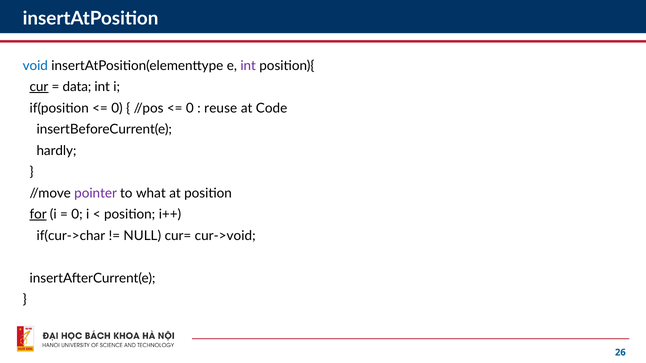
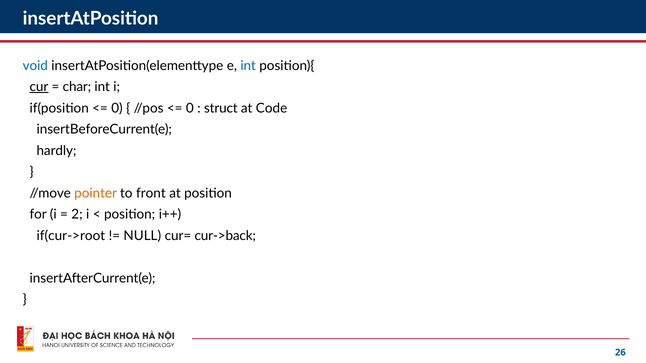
int colour: purple -> blue (248, 66)
data: data -> char (77, 87)
reuse: reuse -> struct (221, 108)
pointer colour: purple -> orange (96, 193)
what: what -> front (151, 193)
for underline: present -> none (38, 215)
0: 0 -> 2 (77, 215)
if(cur->char: if(cur->char -> if(cur->root (71, 236)
cur->void: cur->void -> cur->back (225, 236)
